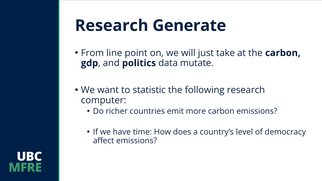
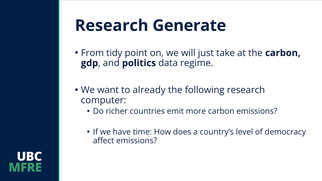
line: line -> tidy (114, 53)
mutate: mutate -> regime (197, 63)
statistic: statistic -> already (149, 90)
